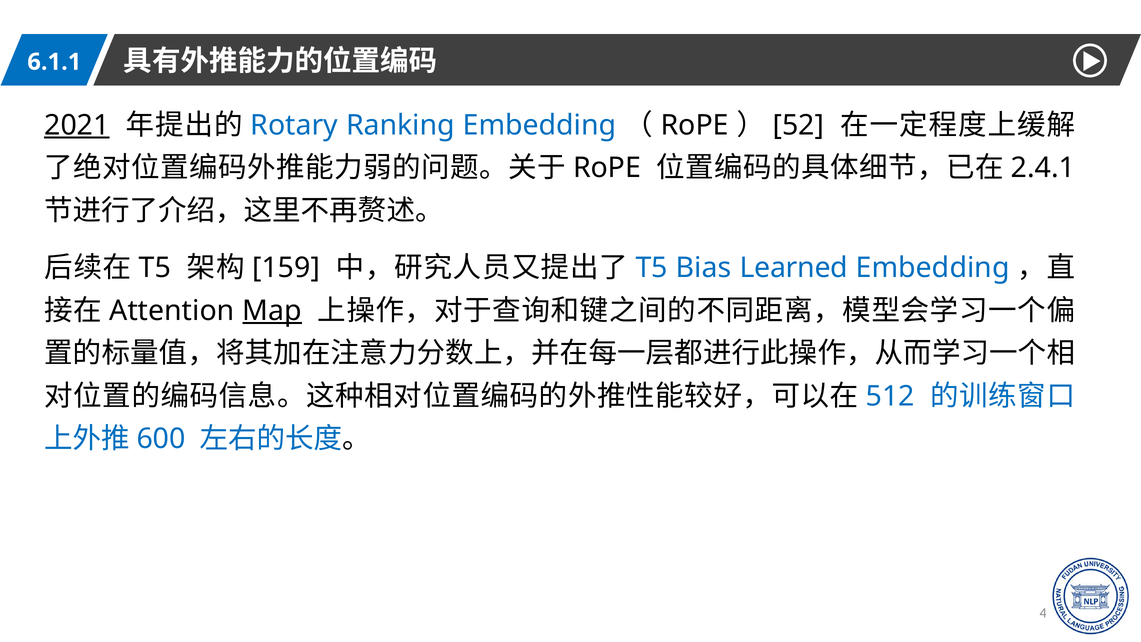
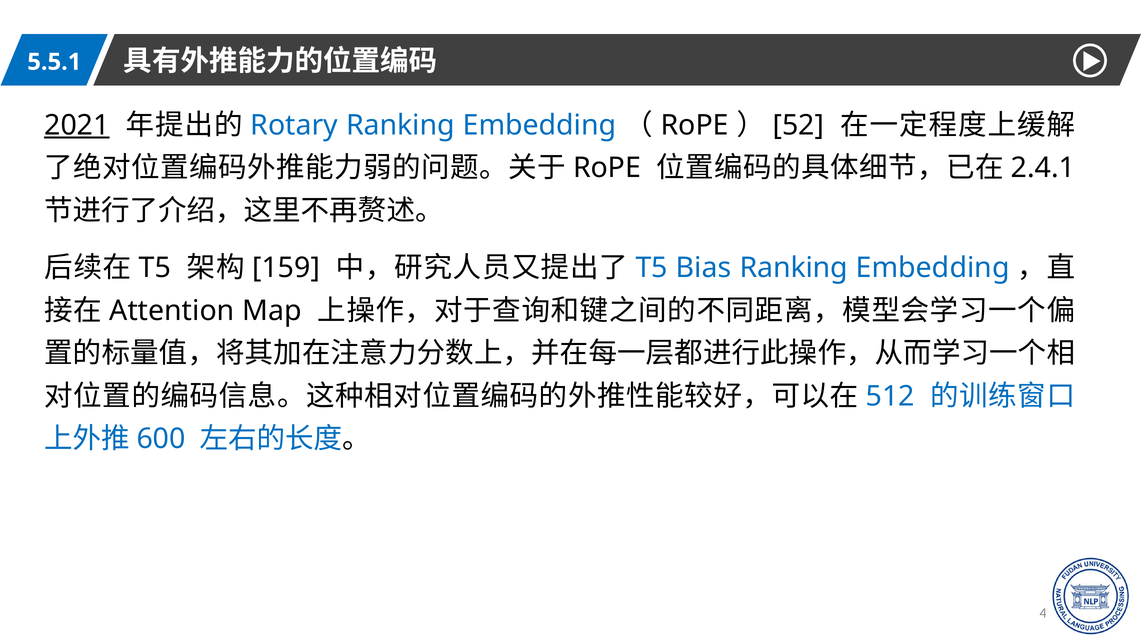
6.1.1: 6.1.1 -> 5.5.1 (54, 62)
Bias Learned: Learned -> Ranking (794, 268)
Map underline: present -> none (272, 311)
